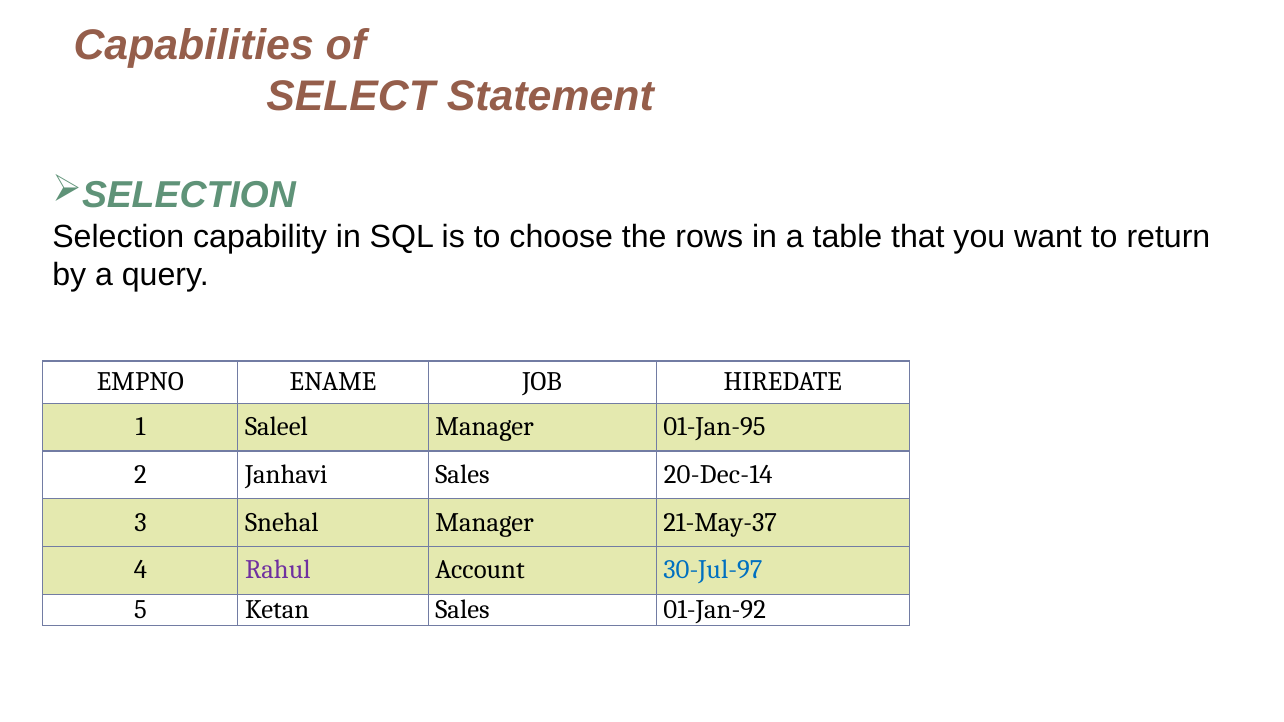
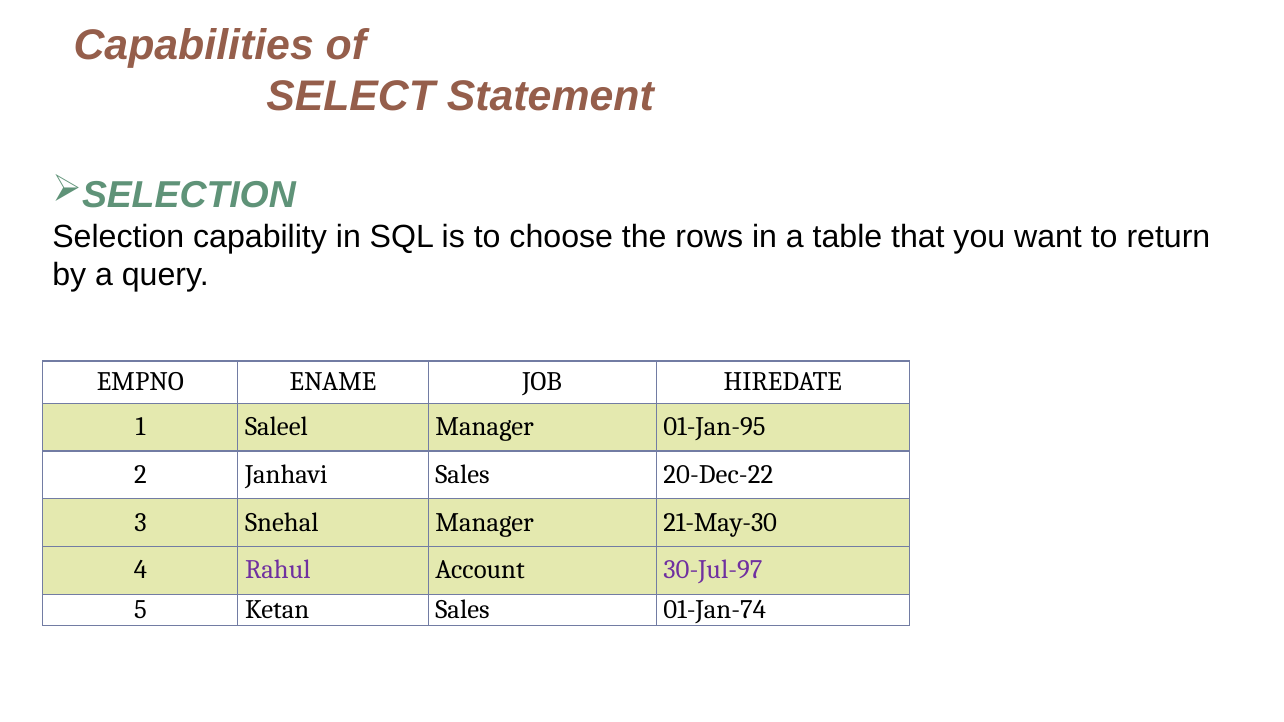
20-Dec-14: 20-Dec-14 -> 20-Dec-22 (718, 475)
21-May-37: 21-May-37 -> 21-May-30 (720, 523)
30-Jul-97 colour: blue -> purple (713, 570)
01-Jan-92: 01-Jan-92 -> 01-Jan-74 (715, 610)
